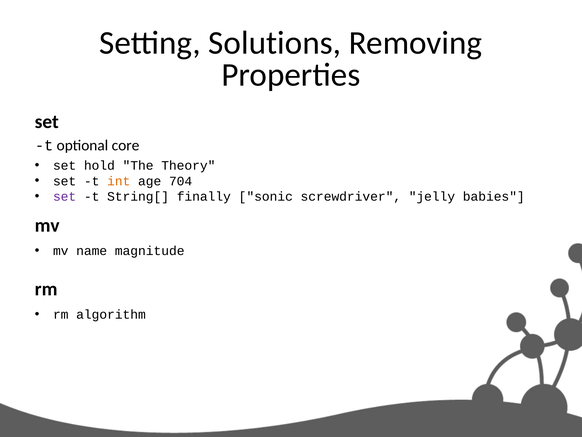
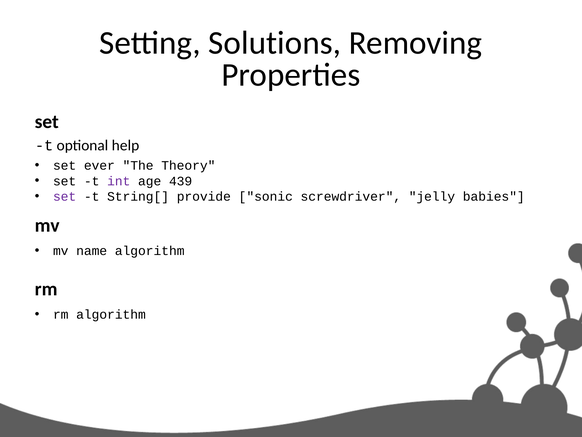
core: core -> help (125, 145)
hold: hold -> ever (99, 165)
int colour: orange -> purple (119, 181)
704: 704 -> 439 (181, 181)
finally: finally -> provide (204, 196)
name magnitude: magnitude -> algorithm (150, 251)
